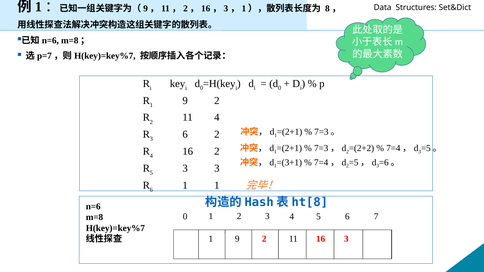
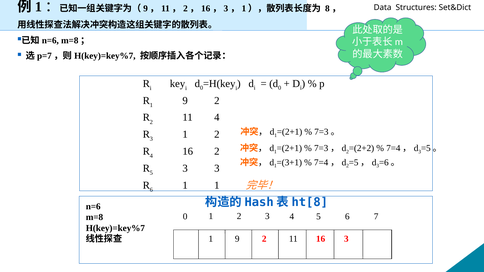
6: 6 -> 1 (185, 135)
